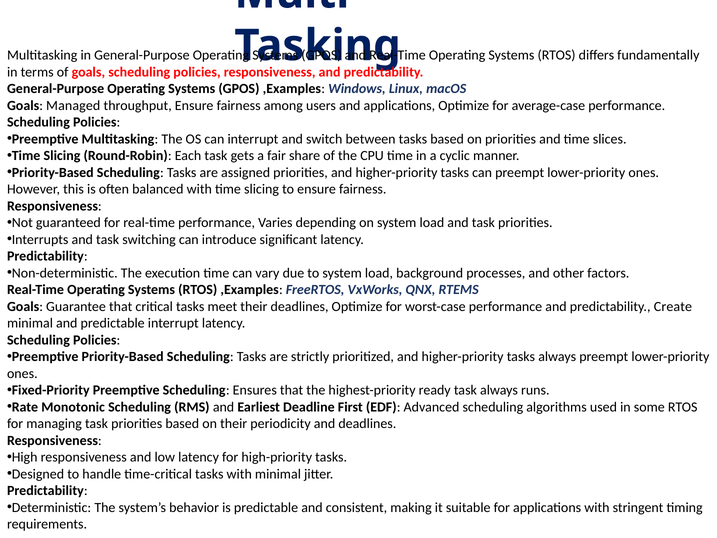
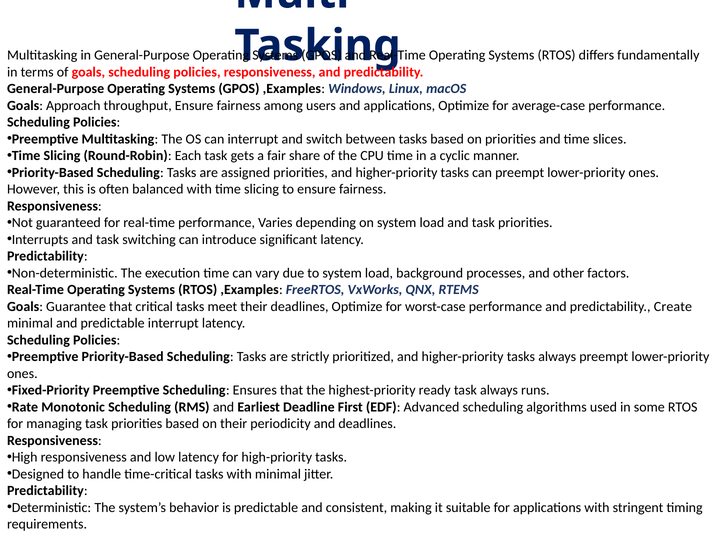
Managed: Managed -> Approach (73, 106)
